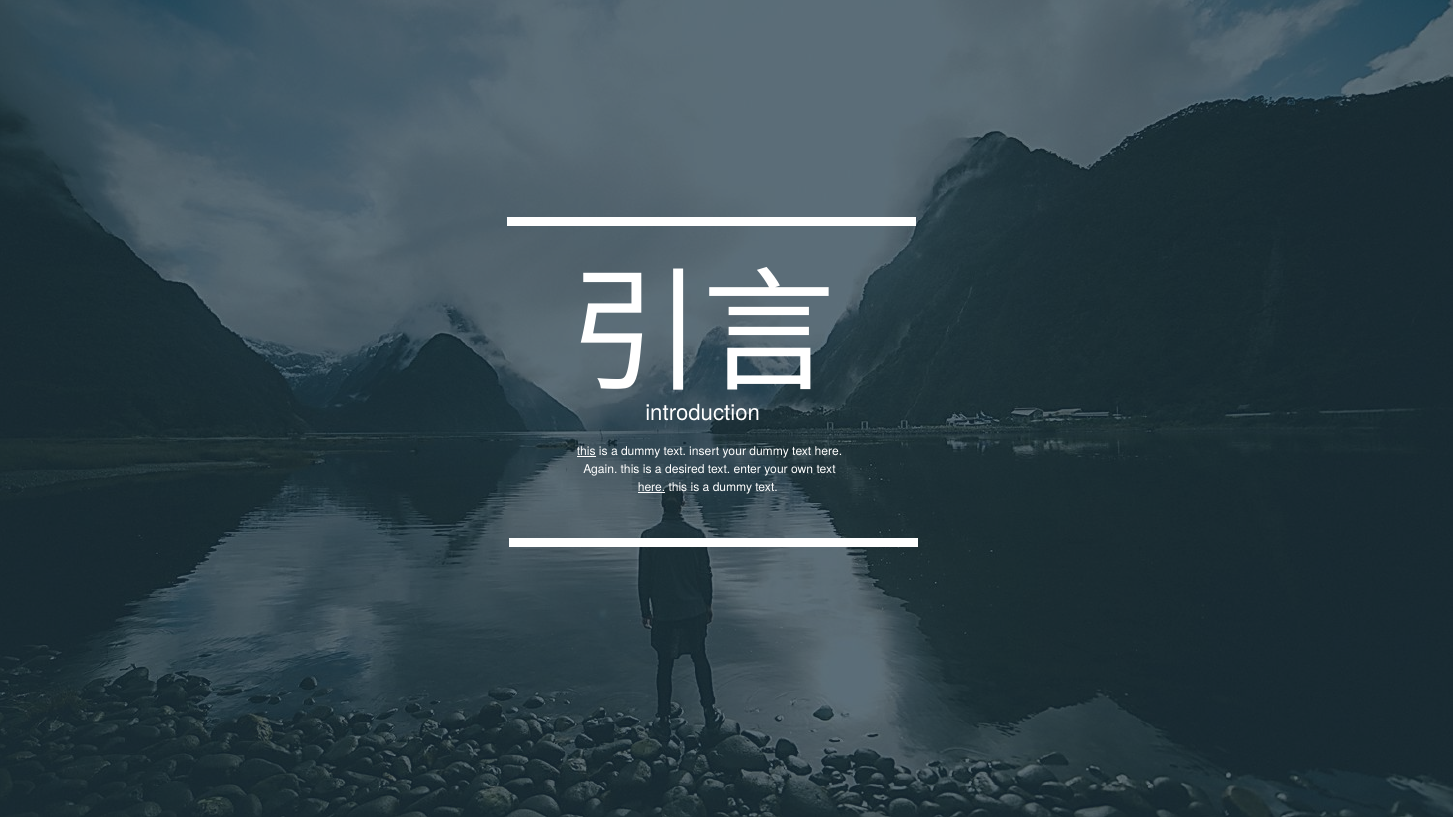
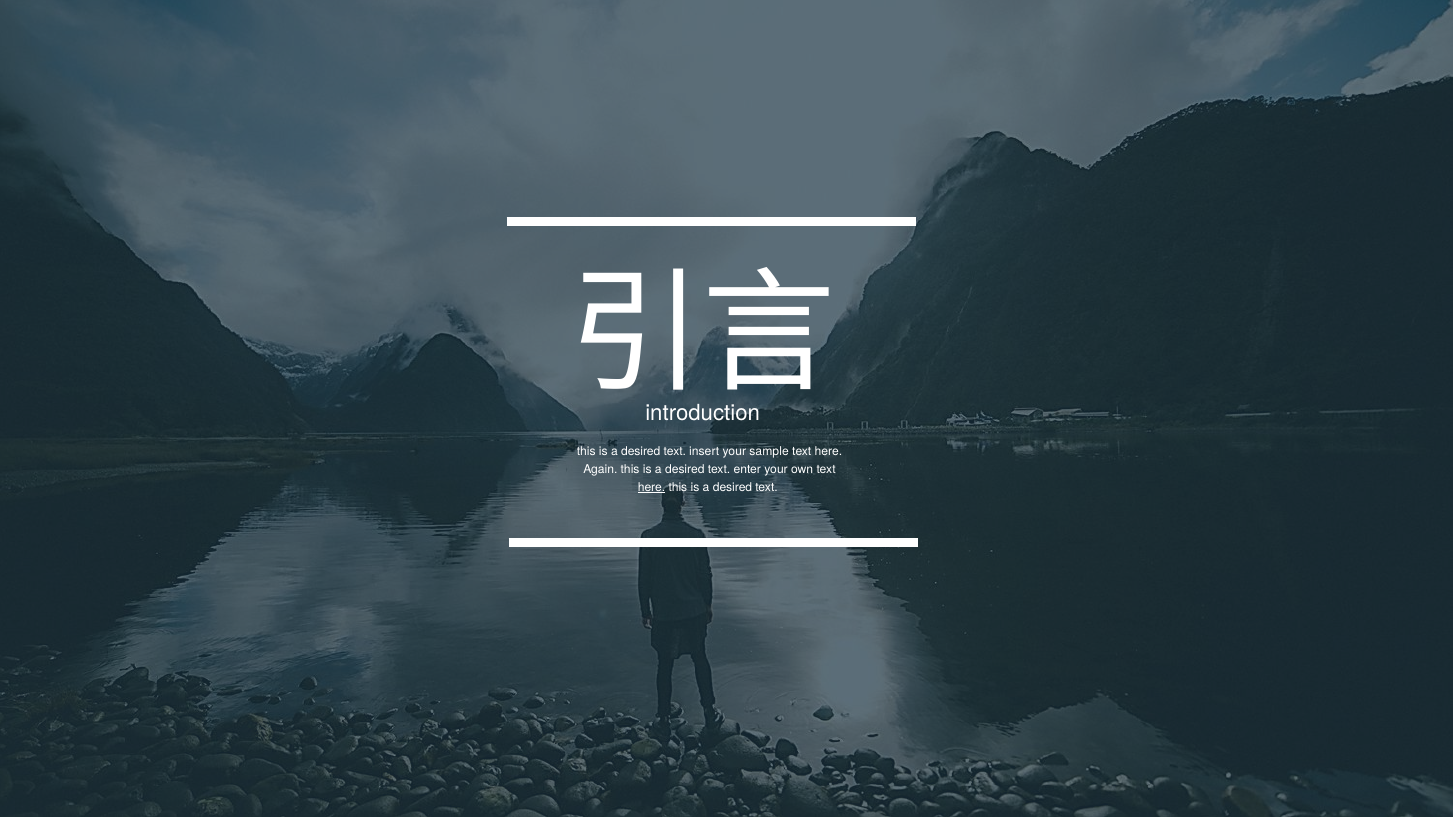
this underline: present -> none (586, 451)
dummy: dummy -> desired (641, 451)
your dummy: dummy -> sample (769, 451)
dummy: dummy -> desired (733, 488)
